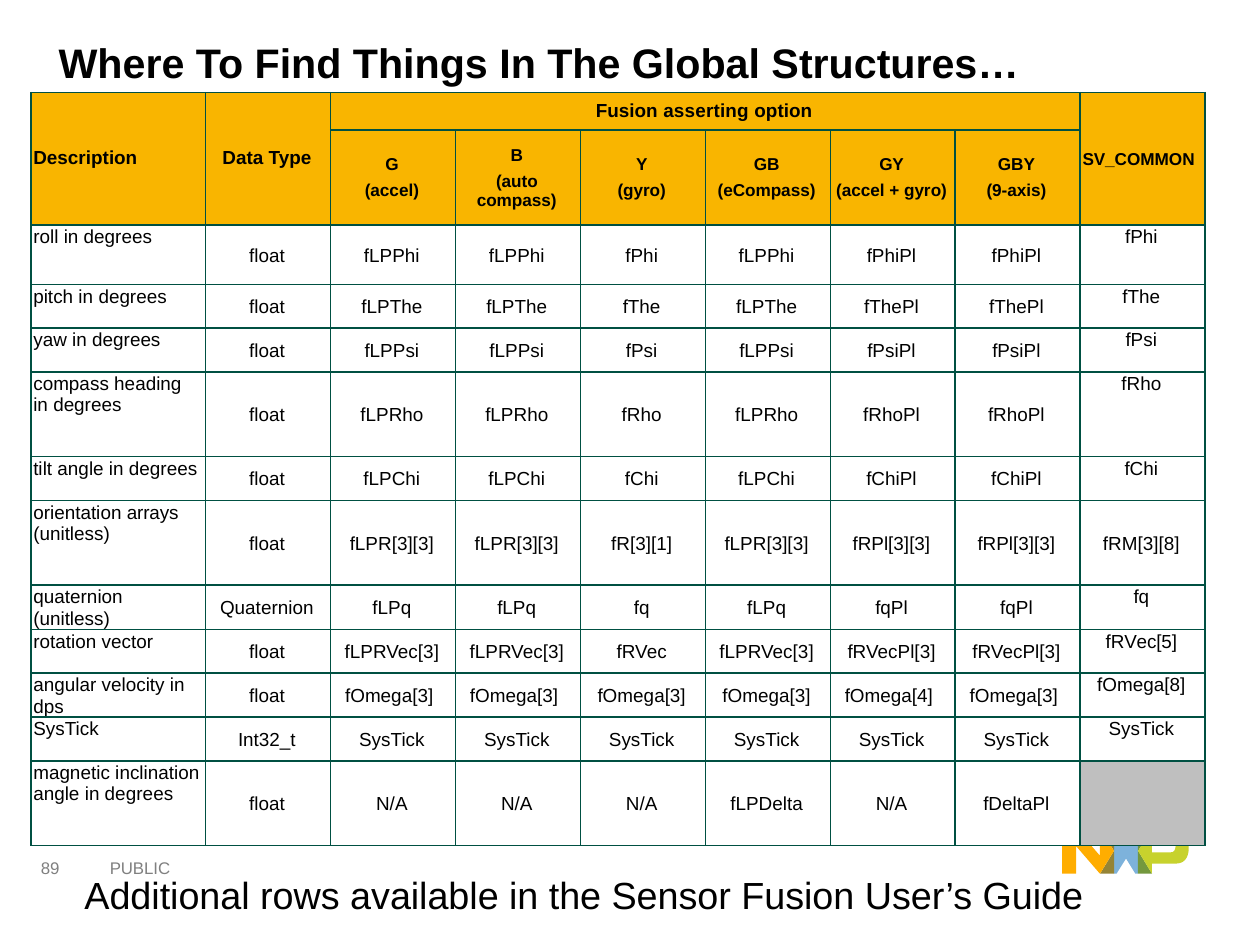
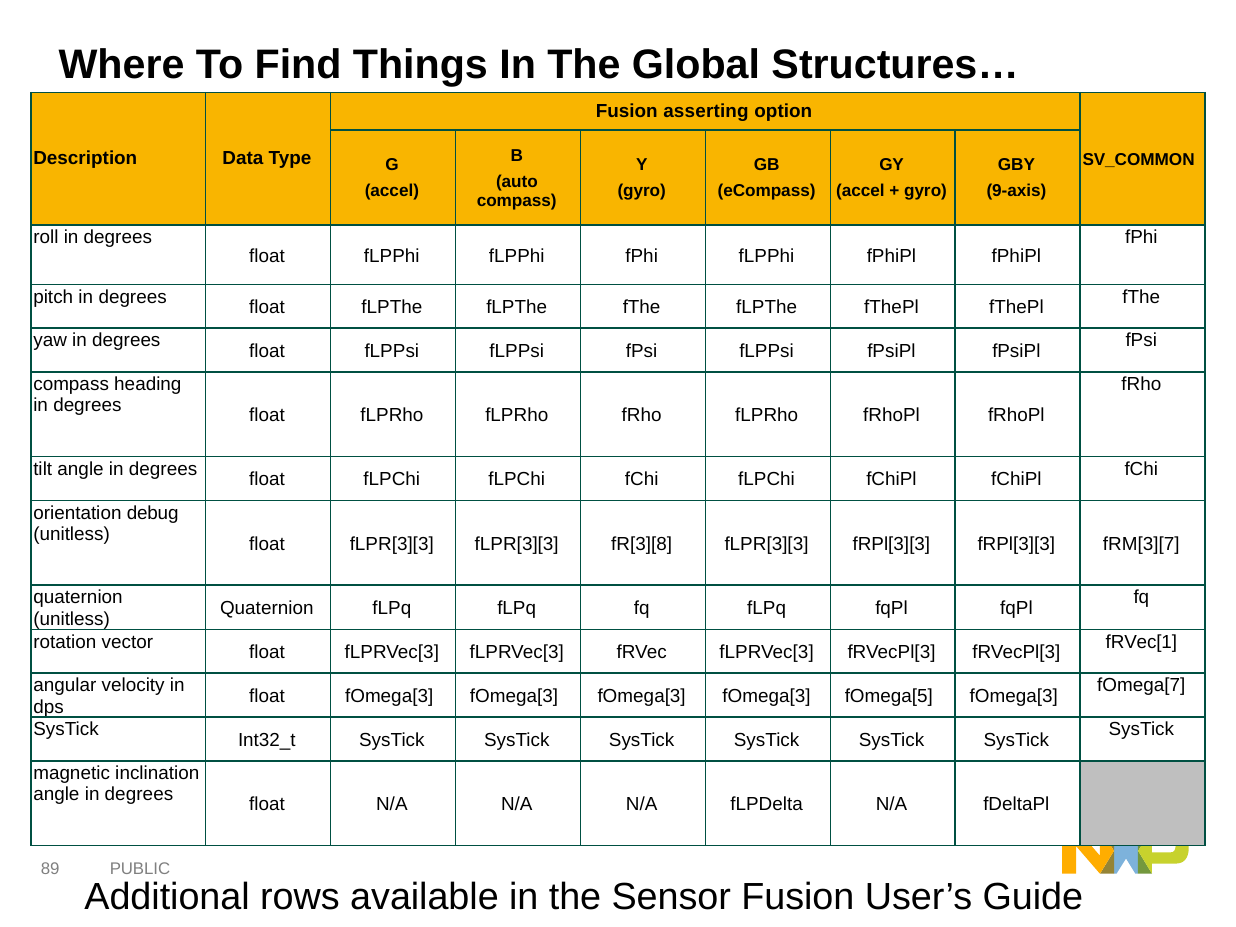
arrays: arrays -> debug (153, 513)
fR[3][1: fR[3][1 -> fR[3][8 (642, 544)
fRM[3][8: fRM[3][8 -> fRM[3][7 (1141, 544)
fRVec[5: fRVec[5 -> fRVec[1 (1141, 642)
fOmega[8: fOmega[8 -> fOmega[7 (1141, 685)
fOmega[4: fOmega[4 -> fOmega[5 (889, 696)
